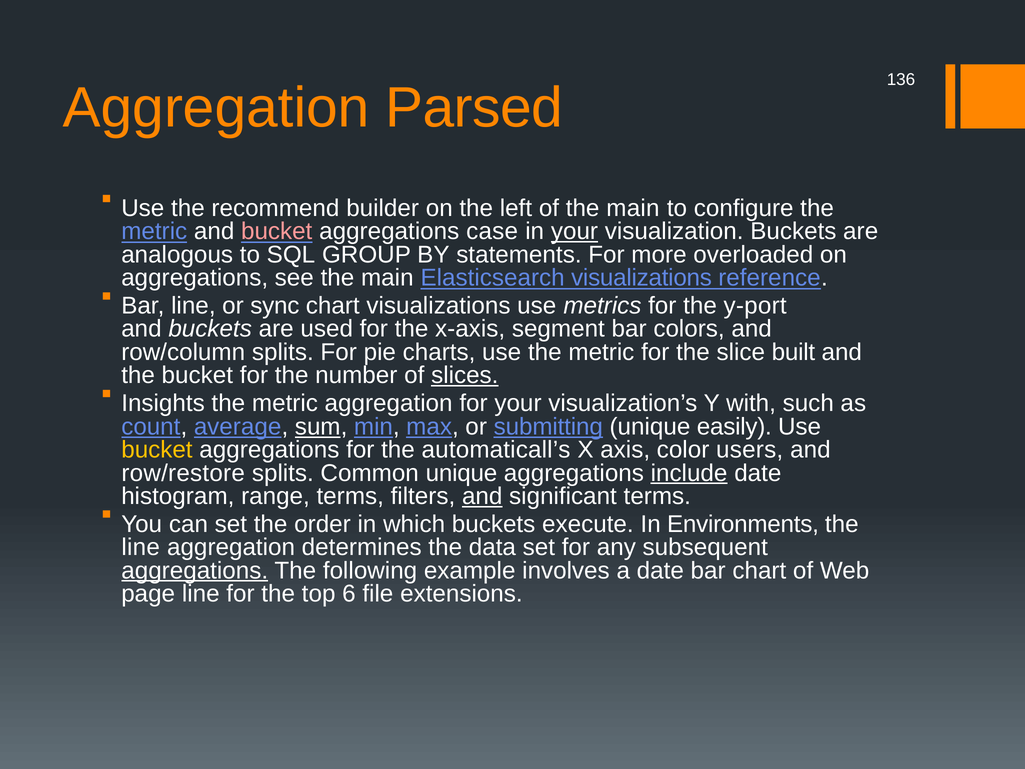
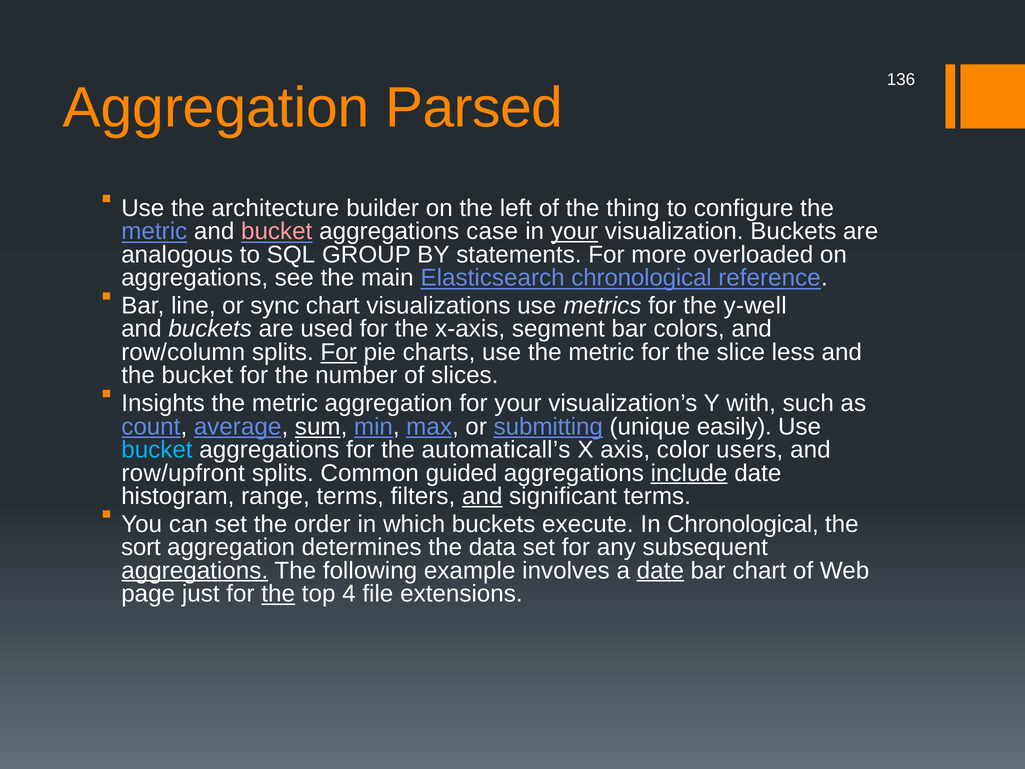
recommend: recommend -> architecture (275, 208)
of the main: main -> thing (633, 208)
Elasticsearch visualizations: visualizations -> chronological (642, 278)
y-port: y-port -> y-well (755, 306)
For underline: none -> present (339, 352)
built: built -> less (793, 352)
slices underline: present -> none (465, 375)
bucket colour: yellow -> light blue (157, 450)
row/restore: row/restore -> row/upfront (183, 473)
Common unique: unique -> guided (461, 473)
In Environments: Environments -> Chronological (743, 524)
line: line -> sort (141, 547)
date underline: none -> present (660, 570)
page line: line -> just (201, 594)
the underline: none -> present (278, 594)
6: 6 -> 4 (349, 594)
